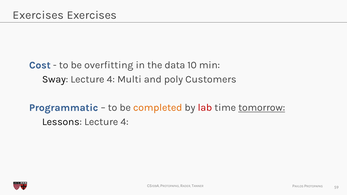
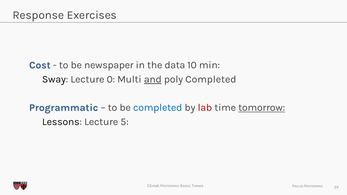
Exercises: Exercises -> Response (38, 15)
overfitting: overfitting -> newspaper (109, 65)
Sway Lecture 4: 4 -> 0 (111, 79)
and underline: none -> present (153, 79)
poly Customers: Customers -> Completed (211, 79)
completed colour: orange -> blue (158, 108)
Lessons Lecture 4: 4 -> 5 (125, 122)
